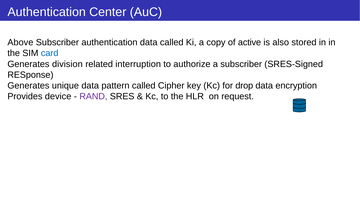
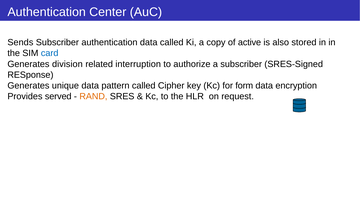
Above: Above -> Sends (20, 42)
drop: drop -> form (244, 85)
device: device -> served (58, 96)
RAND colour: purple -> orange (93, 96)
